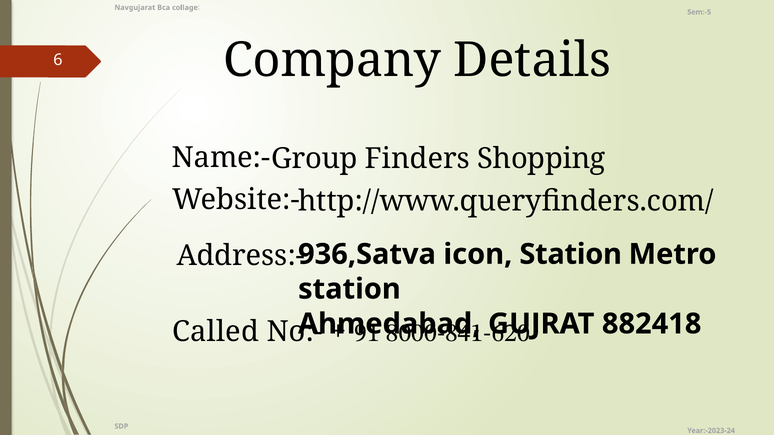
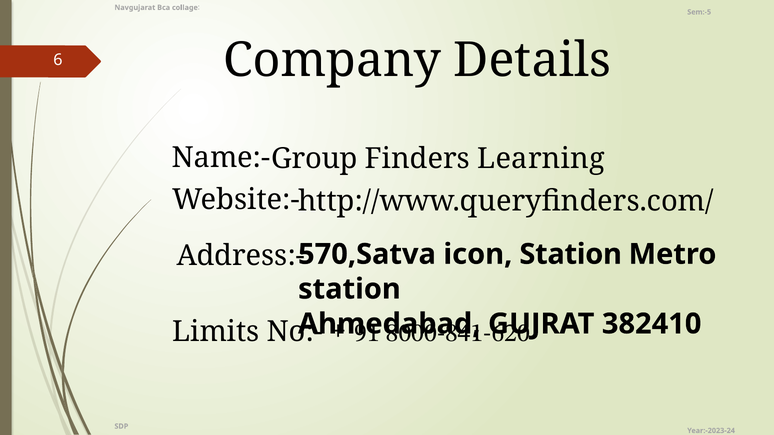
Shopping: Shopping -> Learning (541, 159)
936,Satva: 936,Satva -> 570,Satva (367, 254)
882418: 882418 -> 382410 (652, 324)
Called: Called -> Limits (216, 332)
